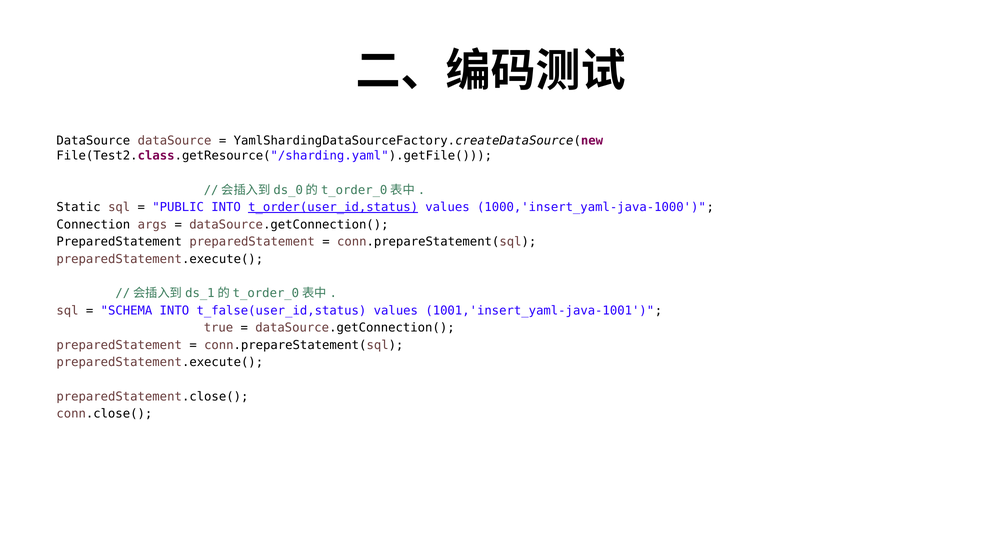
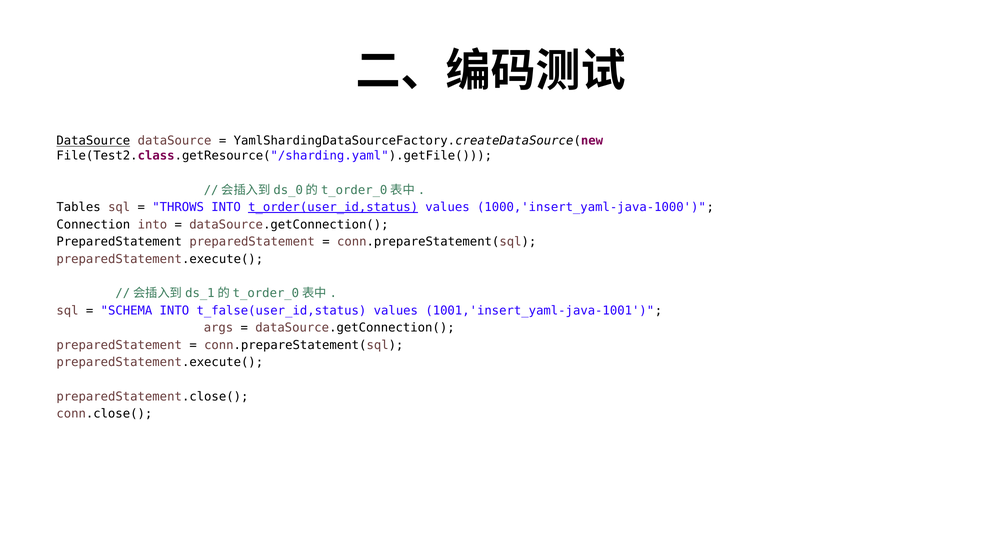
DataSource underline: none -> present (93, 141)
Static: Static -> Tables (79, 207)
PUBLIC: PUBLIC -> THROWS (178, 207)
Connection args: args -> into (152, 224)
true: true -> args (218, 327)
